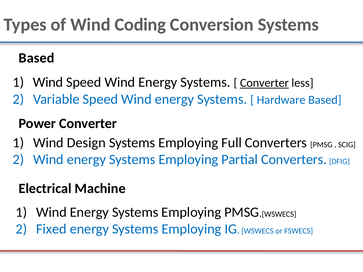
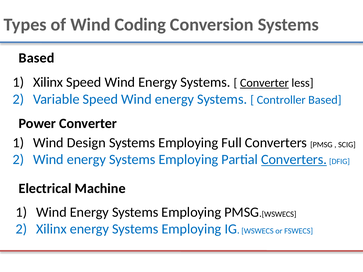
Wind: Wind -> Xilinx (48, 82)
Hardware: Hardware -> Controller (281, 100)
Converters underline: none -> present (294, 160)
Fixed: Fixed -> Xilinx (51, 229)
